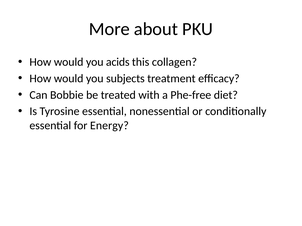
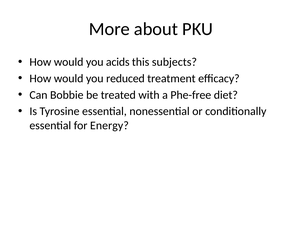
collagen: collagen -> subjects (174, 62)
subjects: subjects -> reduced (125, 79)
